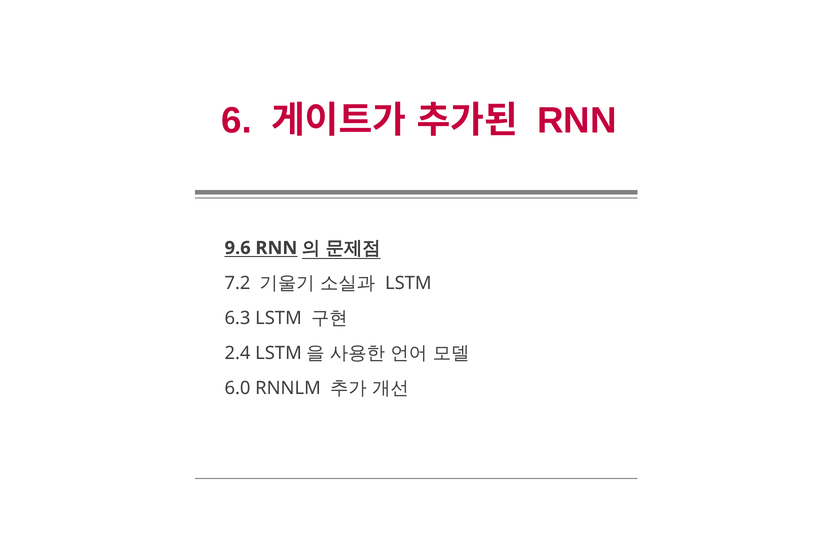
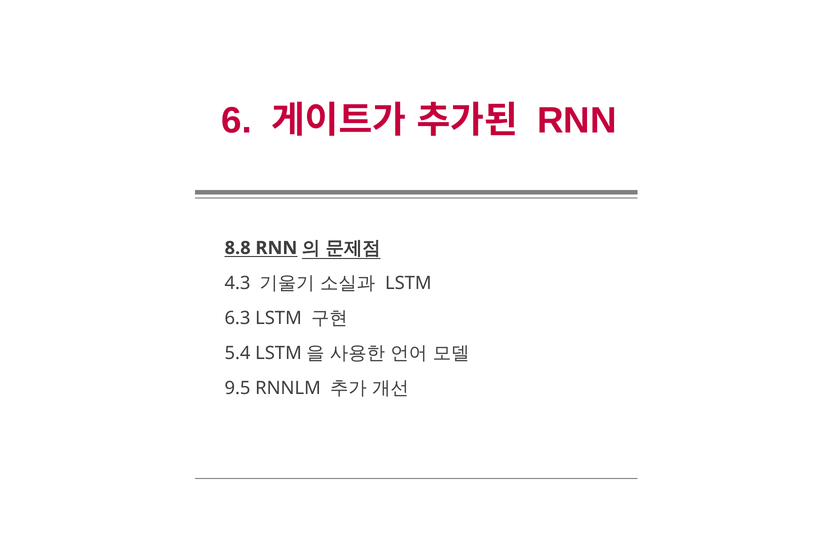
9.6: 9.6 -> 8.8 (238, 248)
7.2: 7.2 -> 4.3 (238, 283)
2.4: 2.4 -> 5.4 (238, 353)
6.0: 6.0 -> 9.5 (238, 388)
